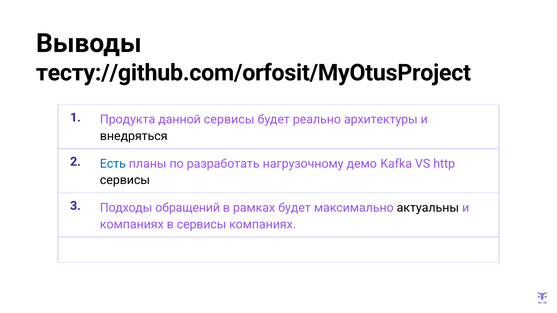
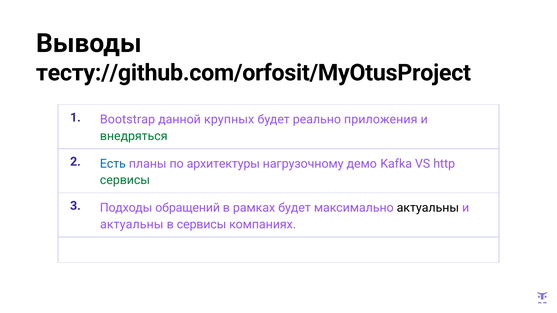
Продукта: Продукта -> Bootstrap (127, 120)
данной сервисы: сервисы -> крупных (229, 120)
архитектуры: архитектуры -> приложения (381, 120)
внедряться colour: black -> green (134, 136)
разработать: разработать -> архитектуры (223, 164)
сервисы colour: black -> green (125, 180)
компаниях: компаниях -> актуальны (132, 225)
